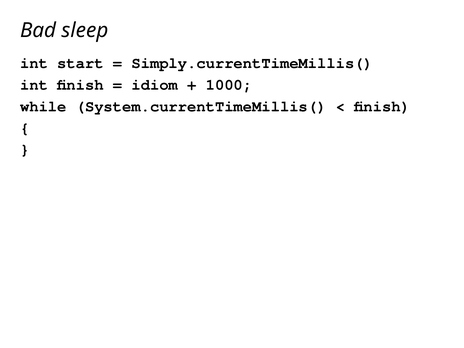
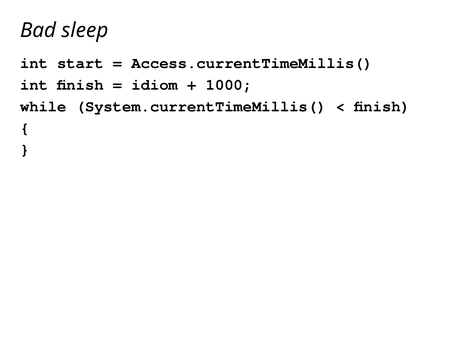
Simply.currentTimeMillis(: Simply.currentTimeMillis( -> Access.currentTimeMillis( (252, 63)
